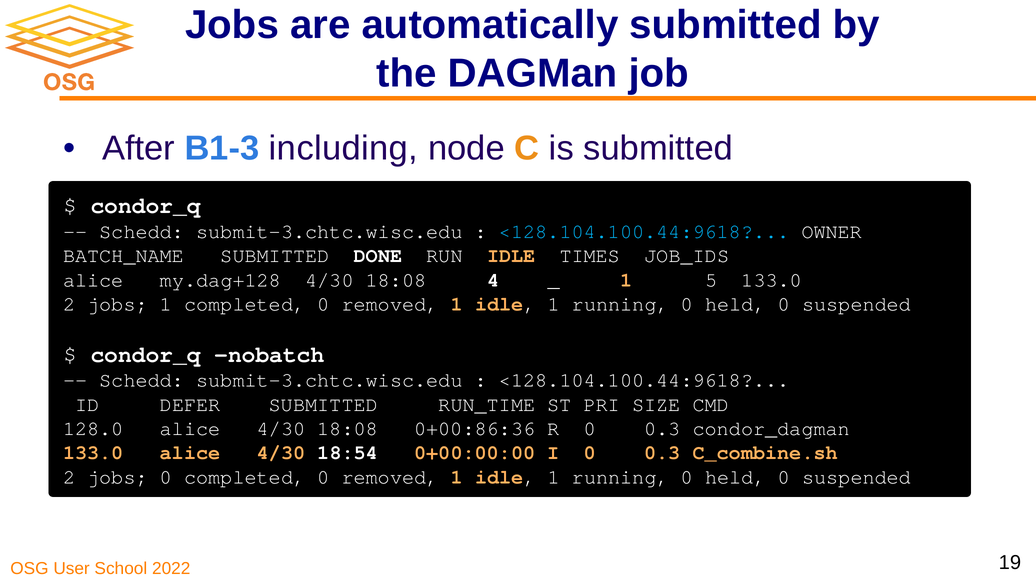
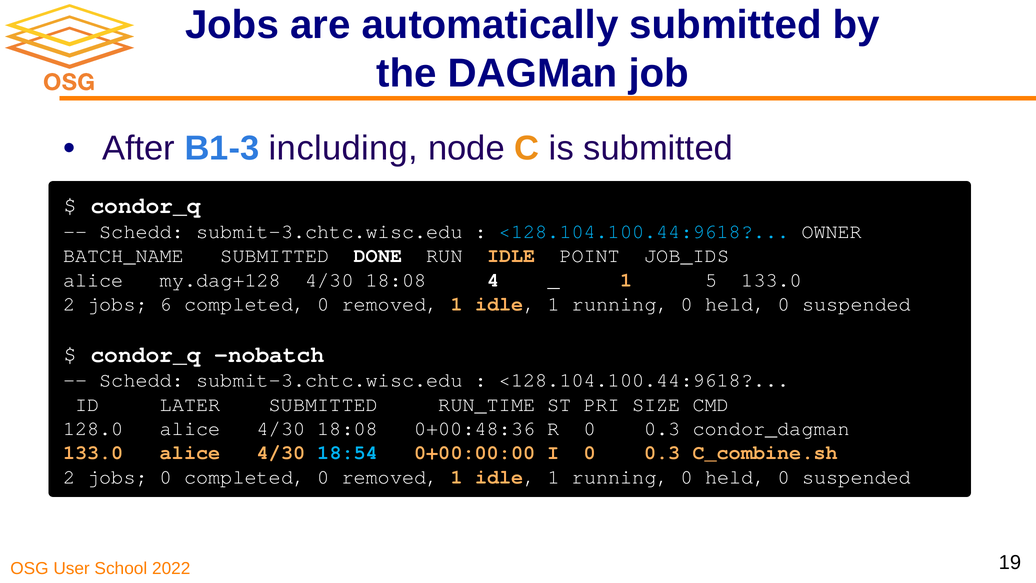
TIMES: TIMES -> POINT (590, 256)
jobs 1: 1 -> 6 (166, 304)
DEFER: DEFER -> LATER (190, 404)
0+00:86:36: 0+00:86:36 -> 0+00:48:36 (475, 428)
18:54 colour: white -> light blue (348, 453)
